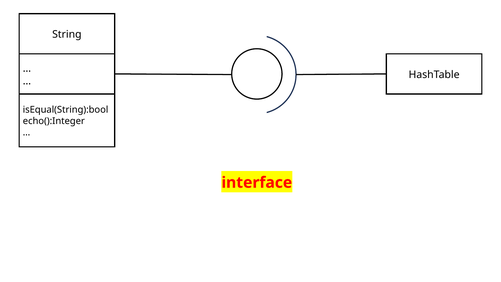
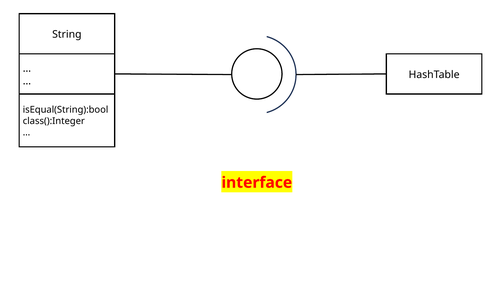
echo():Integer: echo():Integer -> class():Integer (54, 121)
